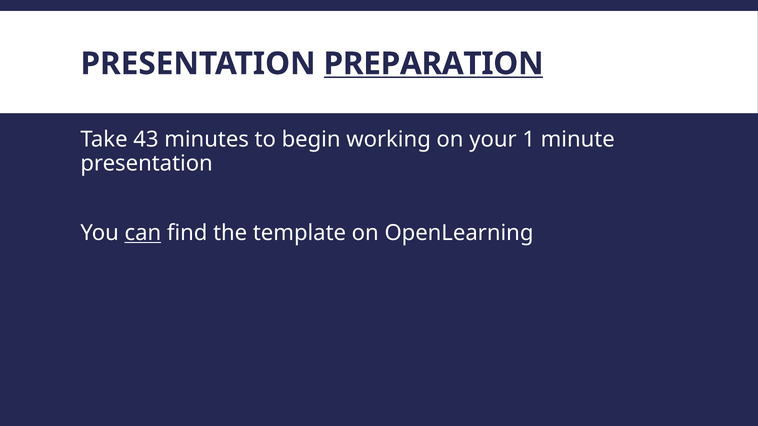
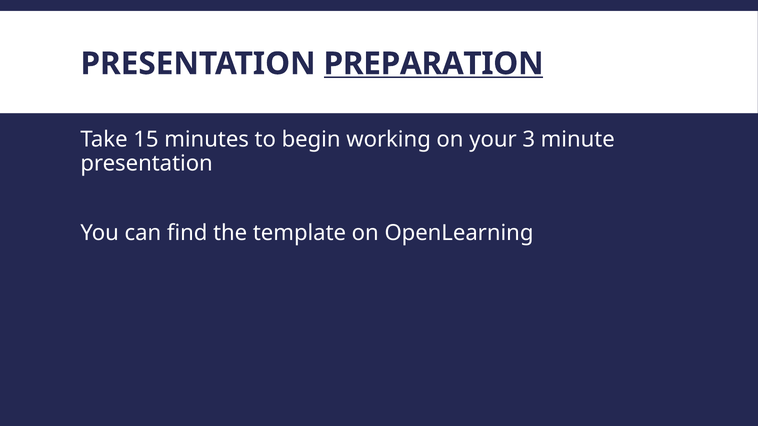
43: 43 -> 15 (146, 140)
1: 1 -> 3 (529, 140)
can underline: present -> none (143, 233)
